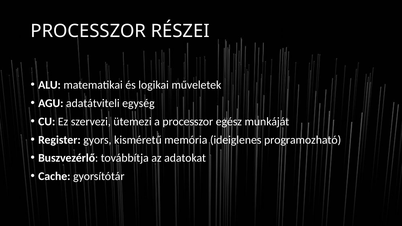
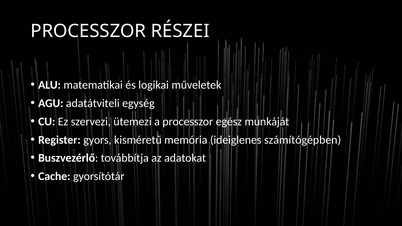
programozható: programozható -> számítógépben (303, 140)
